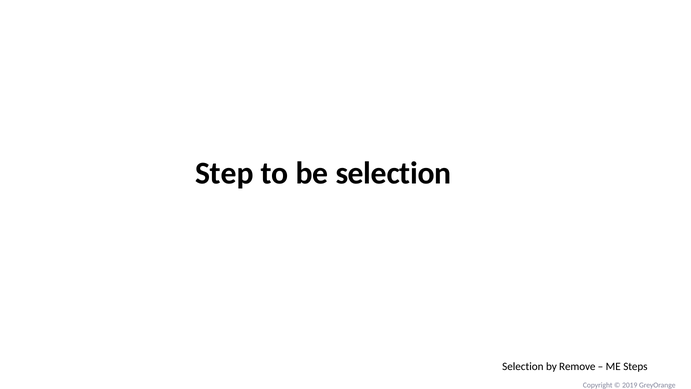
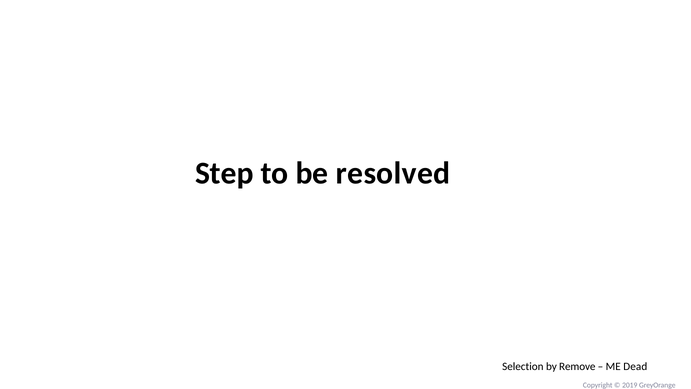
be selection: selection -> resolved (393, 173)
Steps: Steps -> Dead (635, 366)
